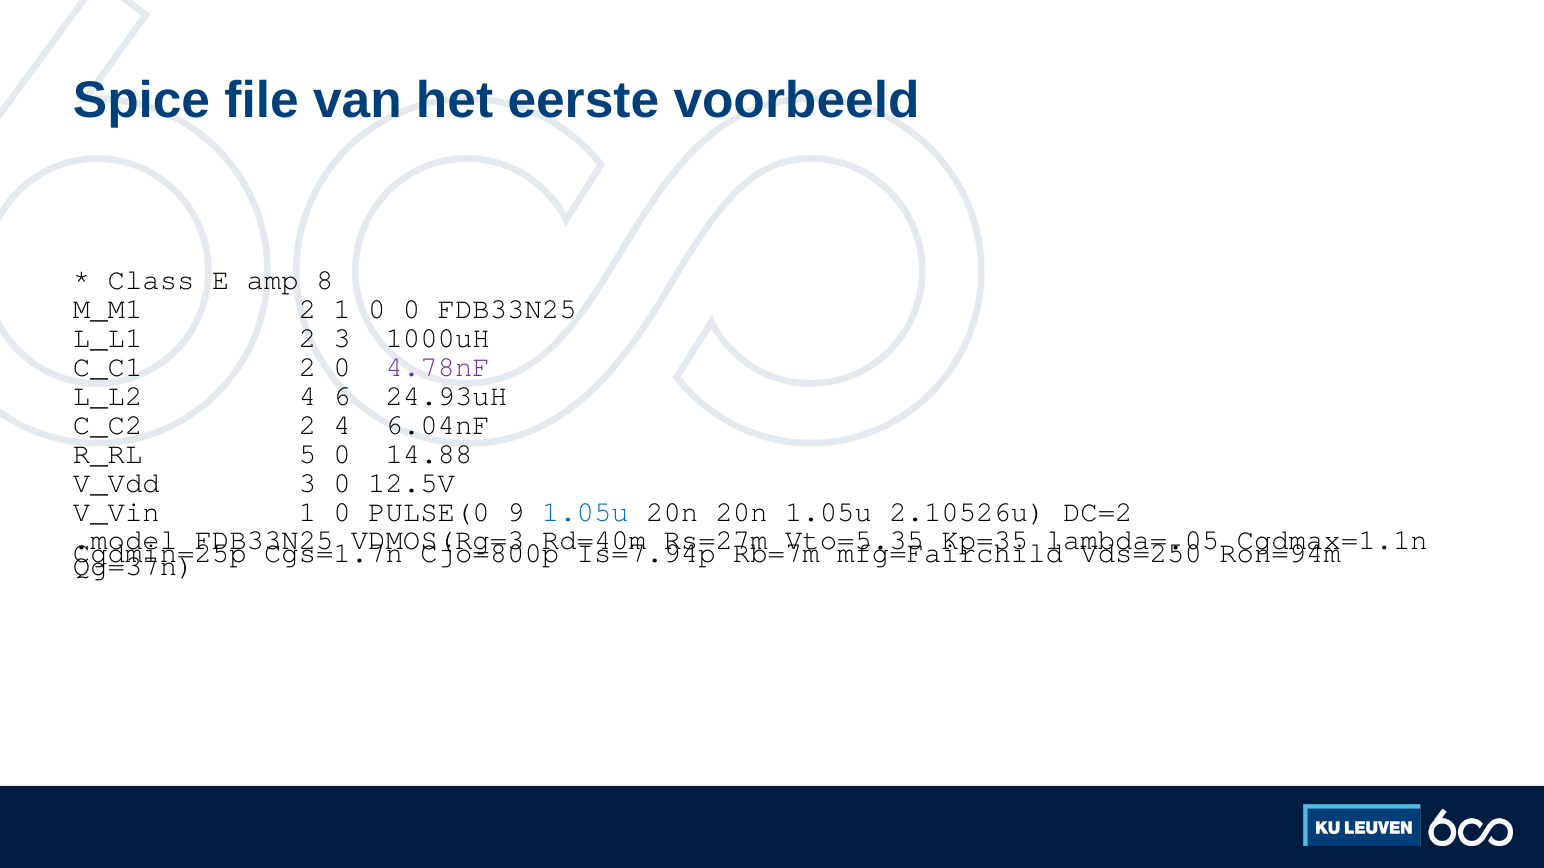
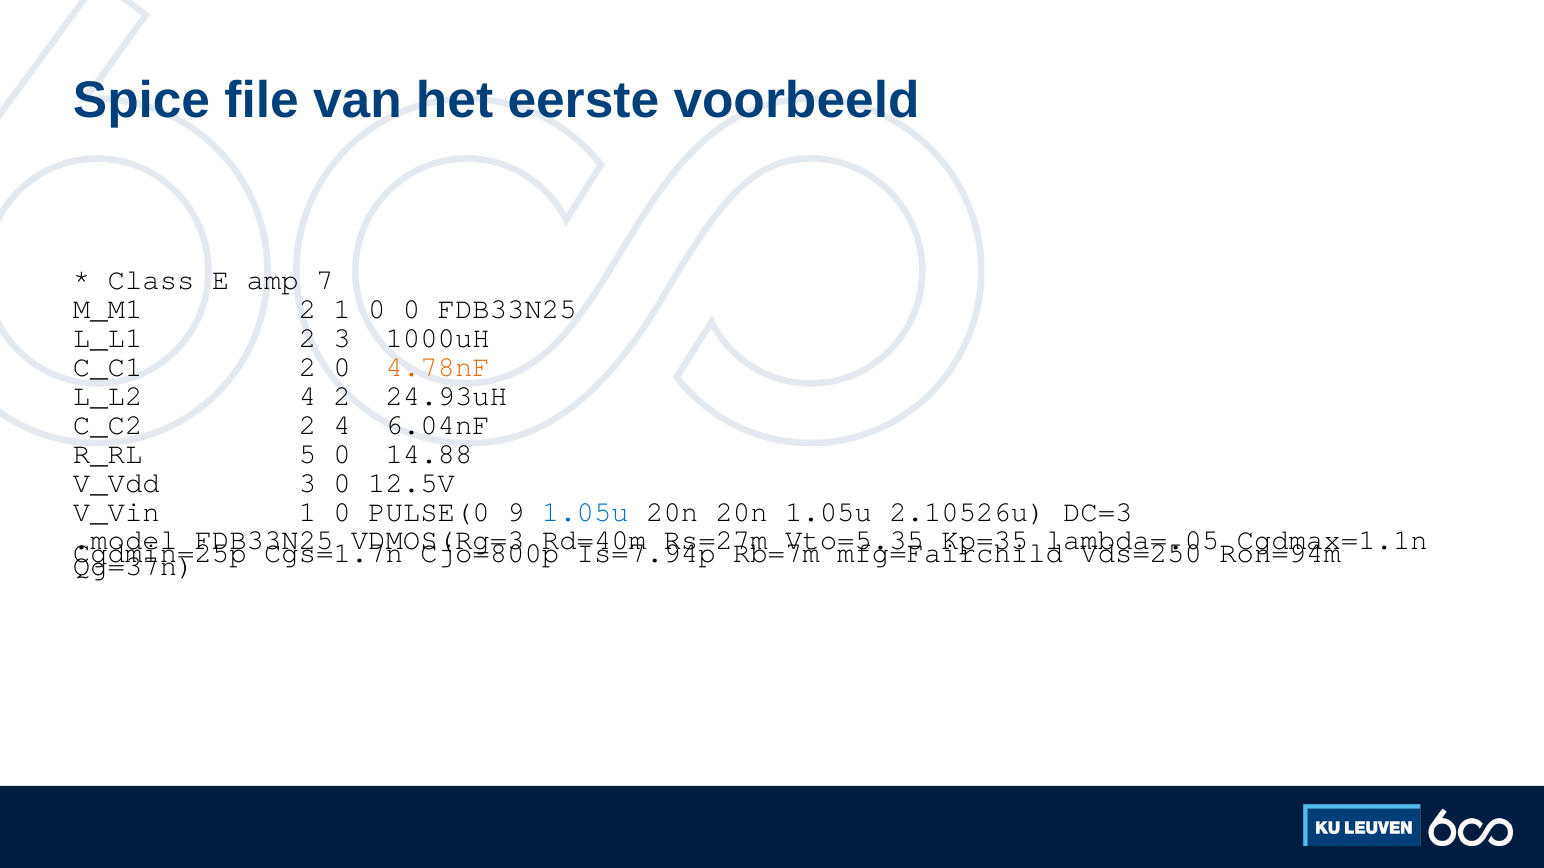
8: 8 -> 7 (325, 280)
4.78nF colour: purple -> orange (438, 367)
4 6: 6 -> 2 (342, 396)
DC=2: DC=2 -> DC=3 (1098, 512)
